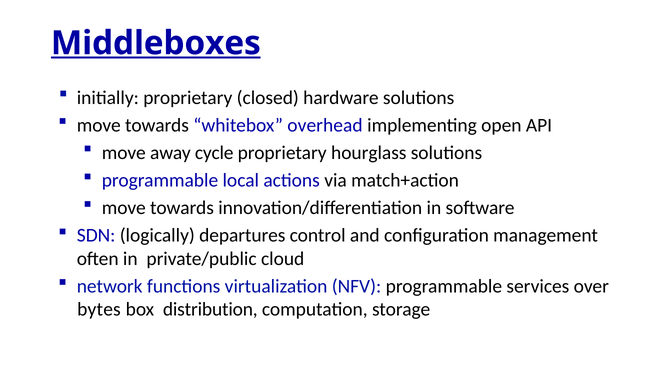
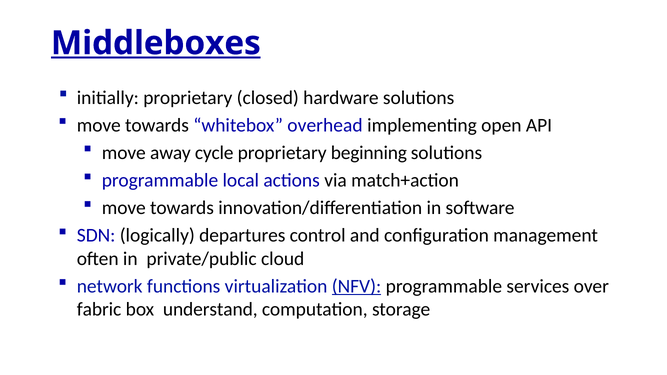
hourglass: hourglass -> beginning (369, 153)
NFV underline: none -> present (356, 286)
bytes: bytes -> fabric (99, 310)
distribution: distribution -> understand (210, 310)
